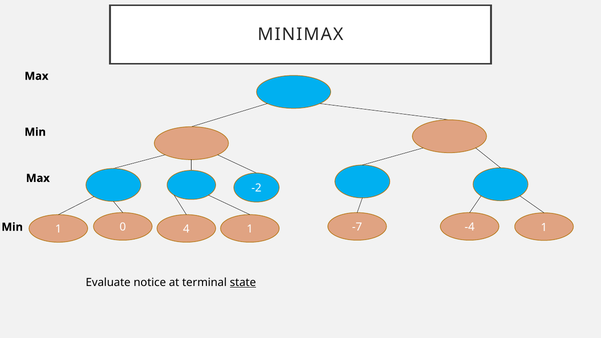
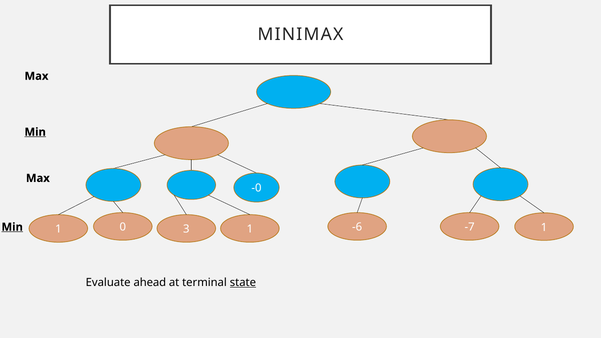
Min underline: none -> present (35, 132)
-2: -2 -> -0 (256, 188)
-4: -4 -> -7 (470, 227)
Min underline: none -> present (12, 227)
4: 4 -> 3 (186, 229)
-7: -7 -> -6 (357, 227)
notice: notice -> ahead (150, 282)
